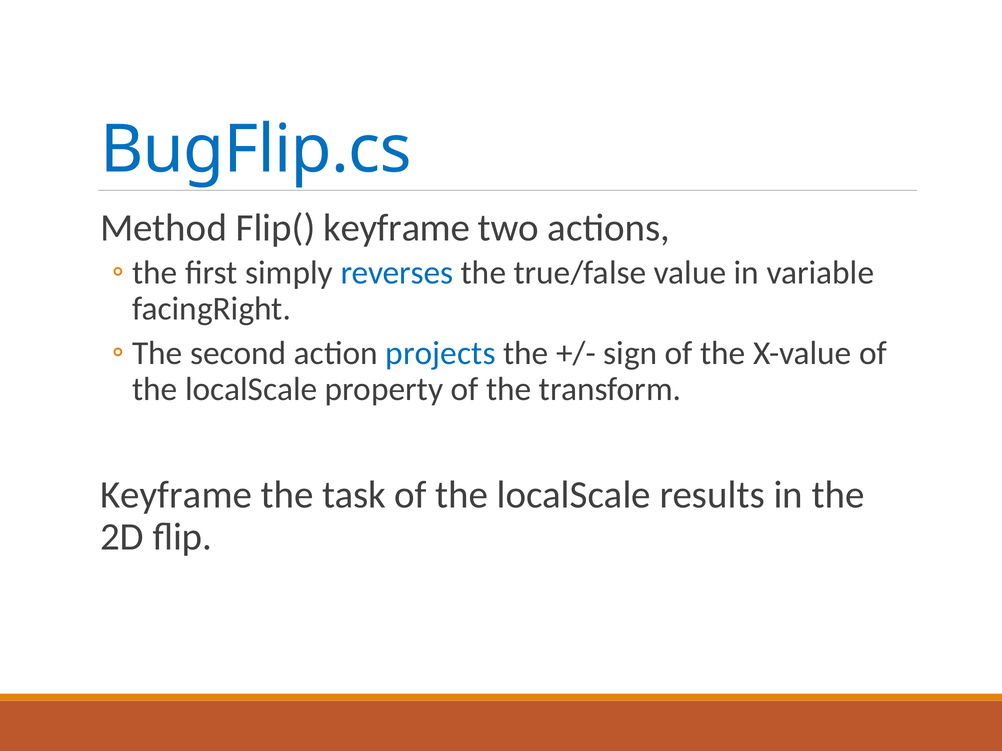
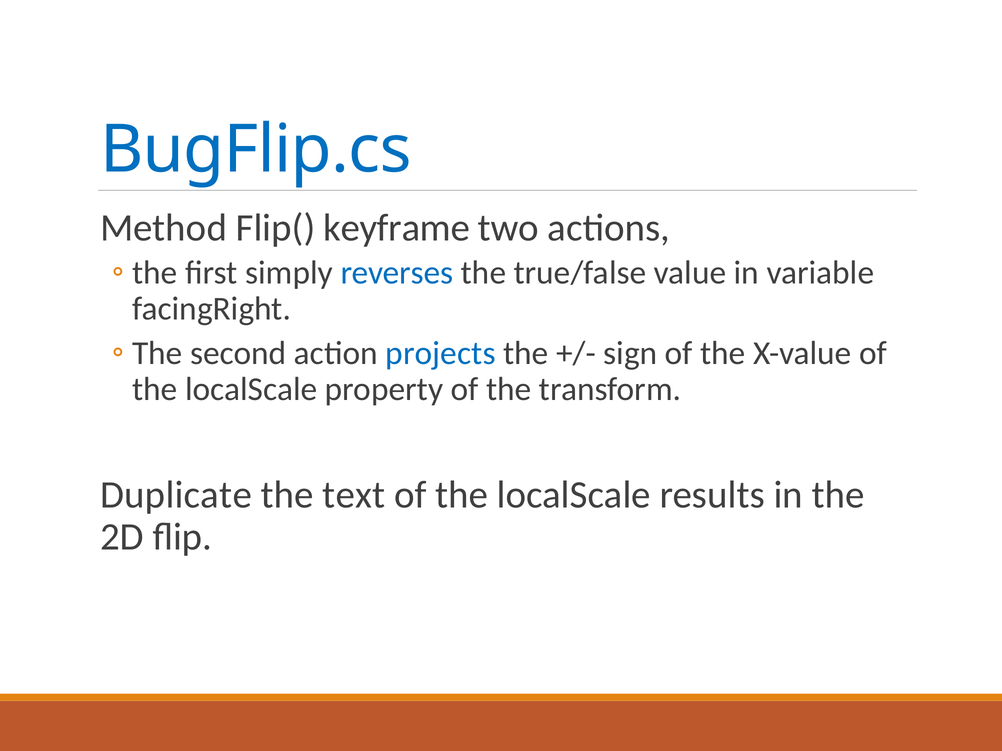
Keyframe: Keyframe -> Duplicate (176, 495)
task: task -> text (354, 495)
